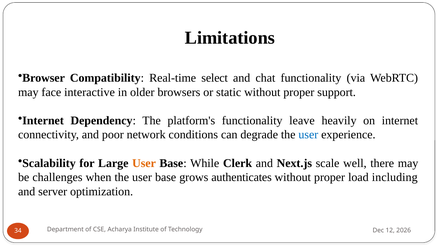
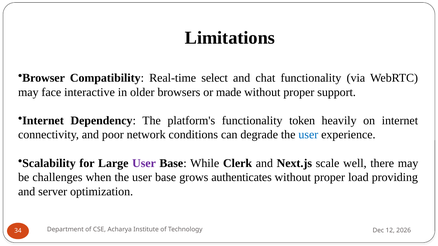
static: static -> made (229, 92)
leave: leave -> token (302, 121)
User colour: orange -> purple (144, 163)
including: including -> providing (395, 178)
